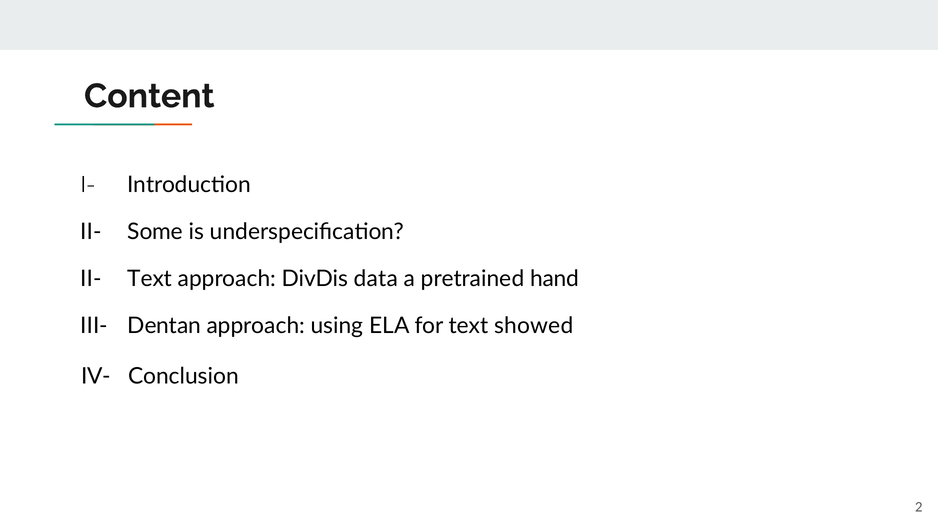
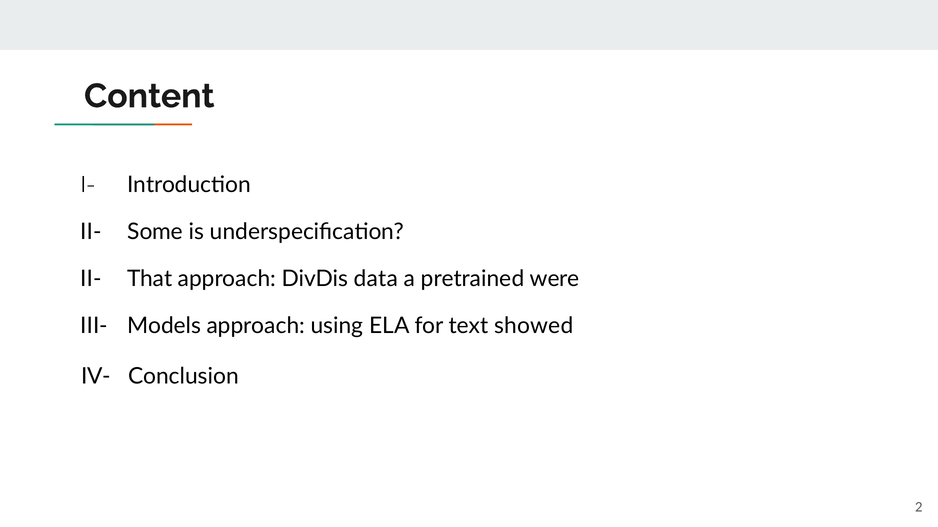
II- Text: Text -> That (150, 279)
hand: hand -> were (555, 279)
Dentan: Dentan -> Models (164, 326)
